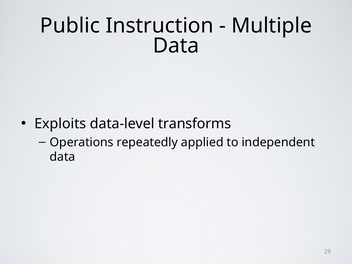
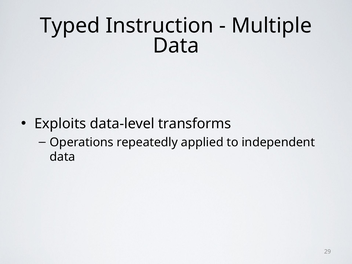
Public: Public -> Typed (70, 26)
